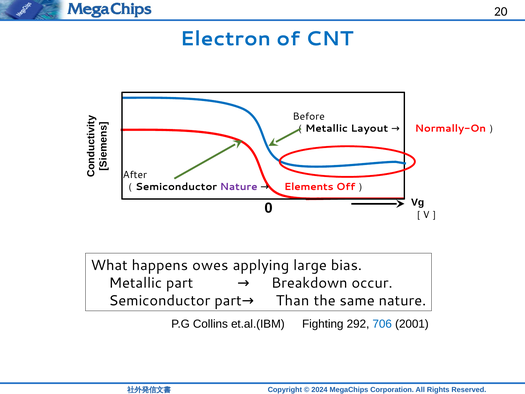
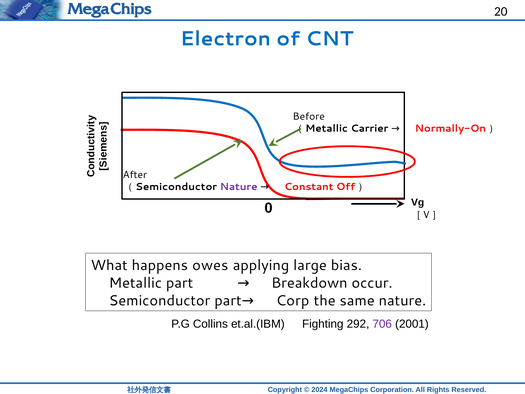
Layout: Layout -> Carrier (369, 129)
Elements: Elements -> Constant (309, 187)
Than: Than -> Corp (293, 300)
706 colour: blue -> purple (382, 324)
